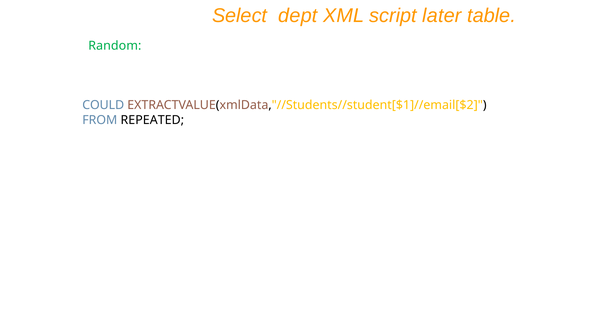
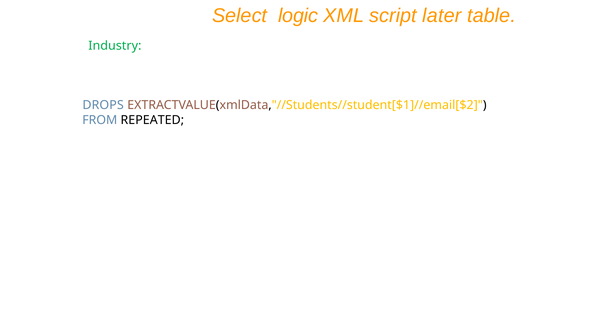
dept: dept -> logic (298, 15)
Random: Random -> Industry (115, 46)
COULD: COULD -> DROPS (103, 105)
